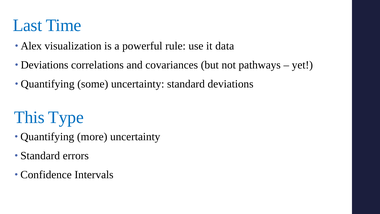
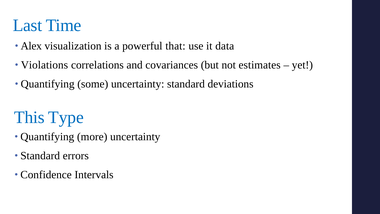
rule: rule -> that (175, 46)
Deviations: Deviations -> Violations (44, 65)
pathways: pathways -> estimates (260, 65)
